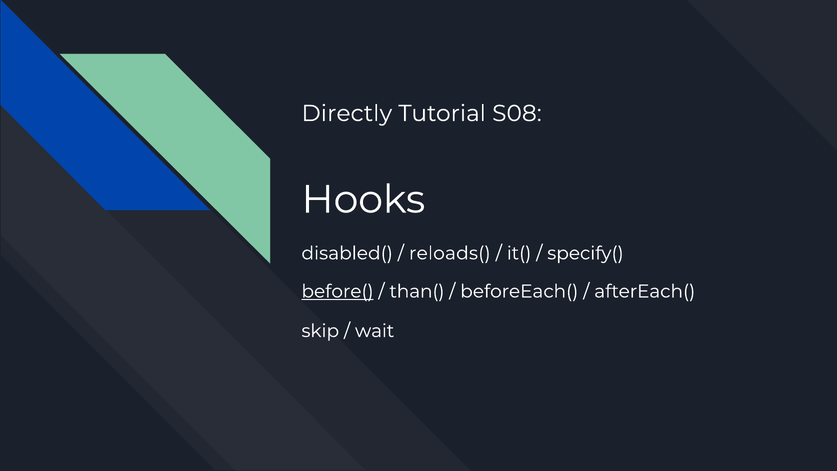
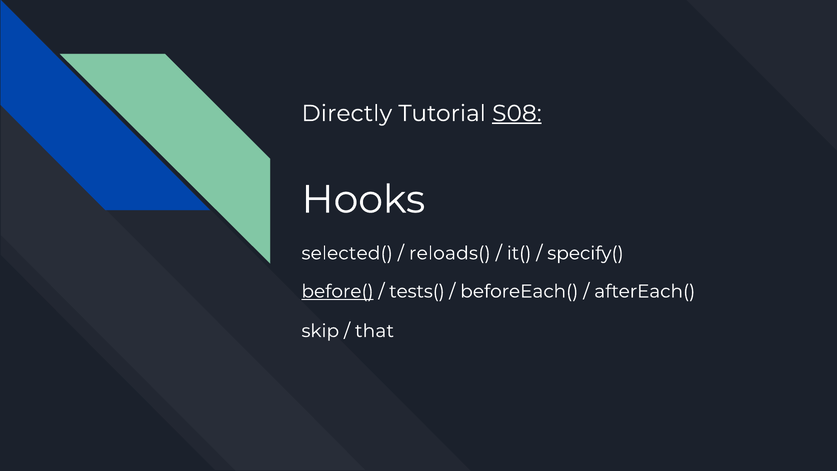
S08 underline: none -> present (517, 113)
disabled(: disabled( -> selected( (347, 253)
than(: than( -> tests( (417, 291)
wait: wait -> that (374, 331)
